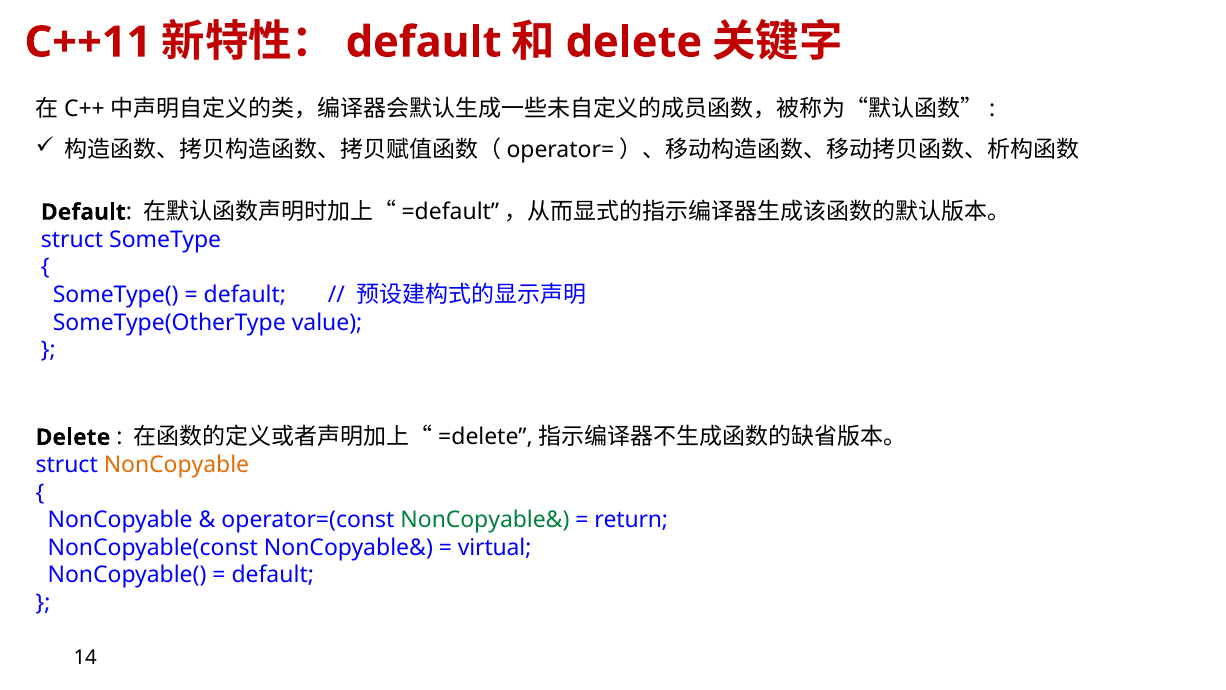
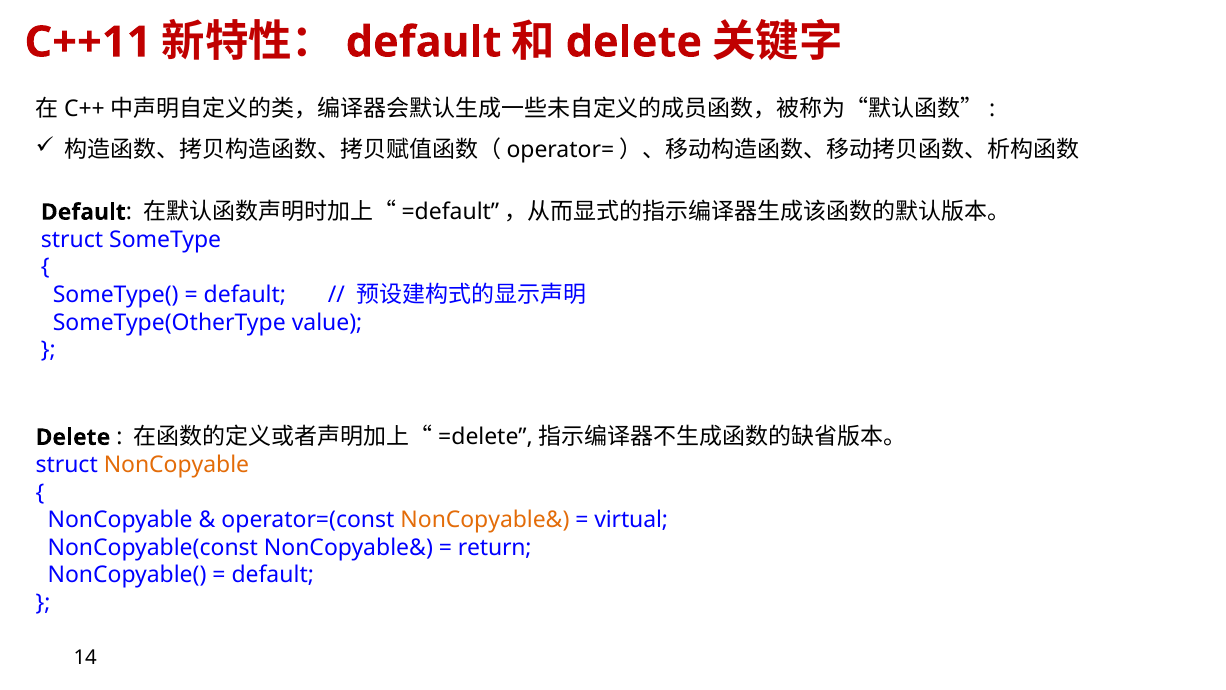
NonCopyable& colour: green -> orange (485, 520)
return: return -> virtual (631, 520)
virtual: virtual -> return (495, 547)
